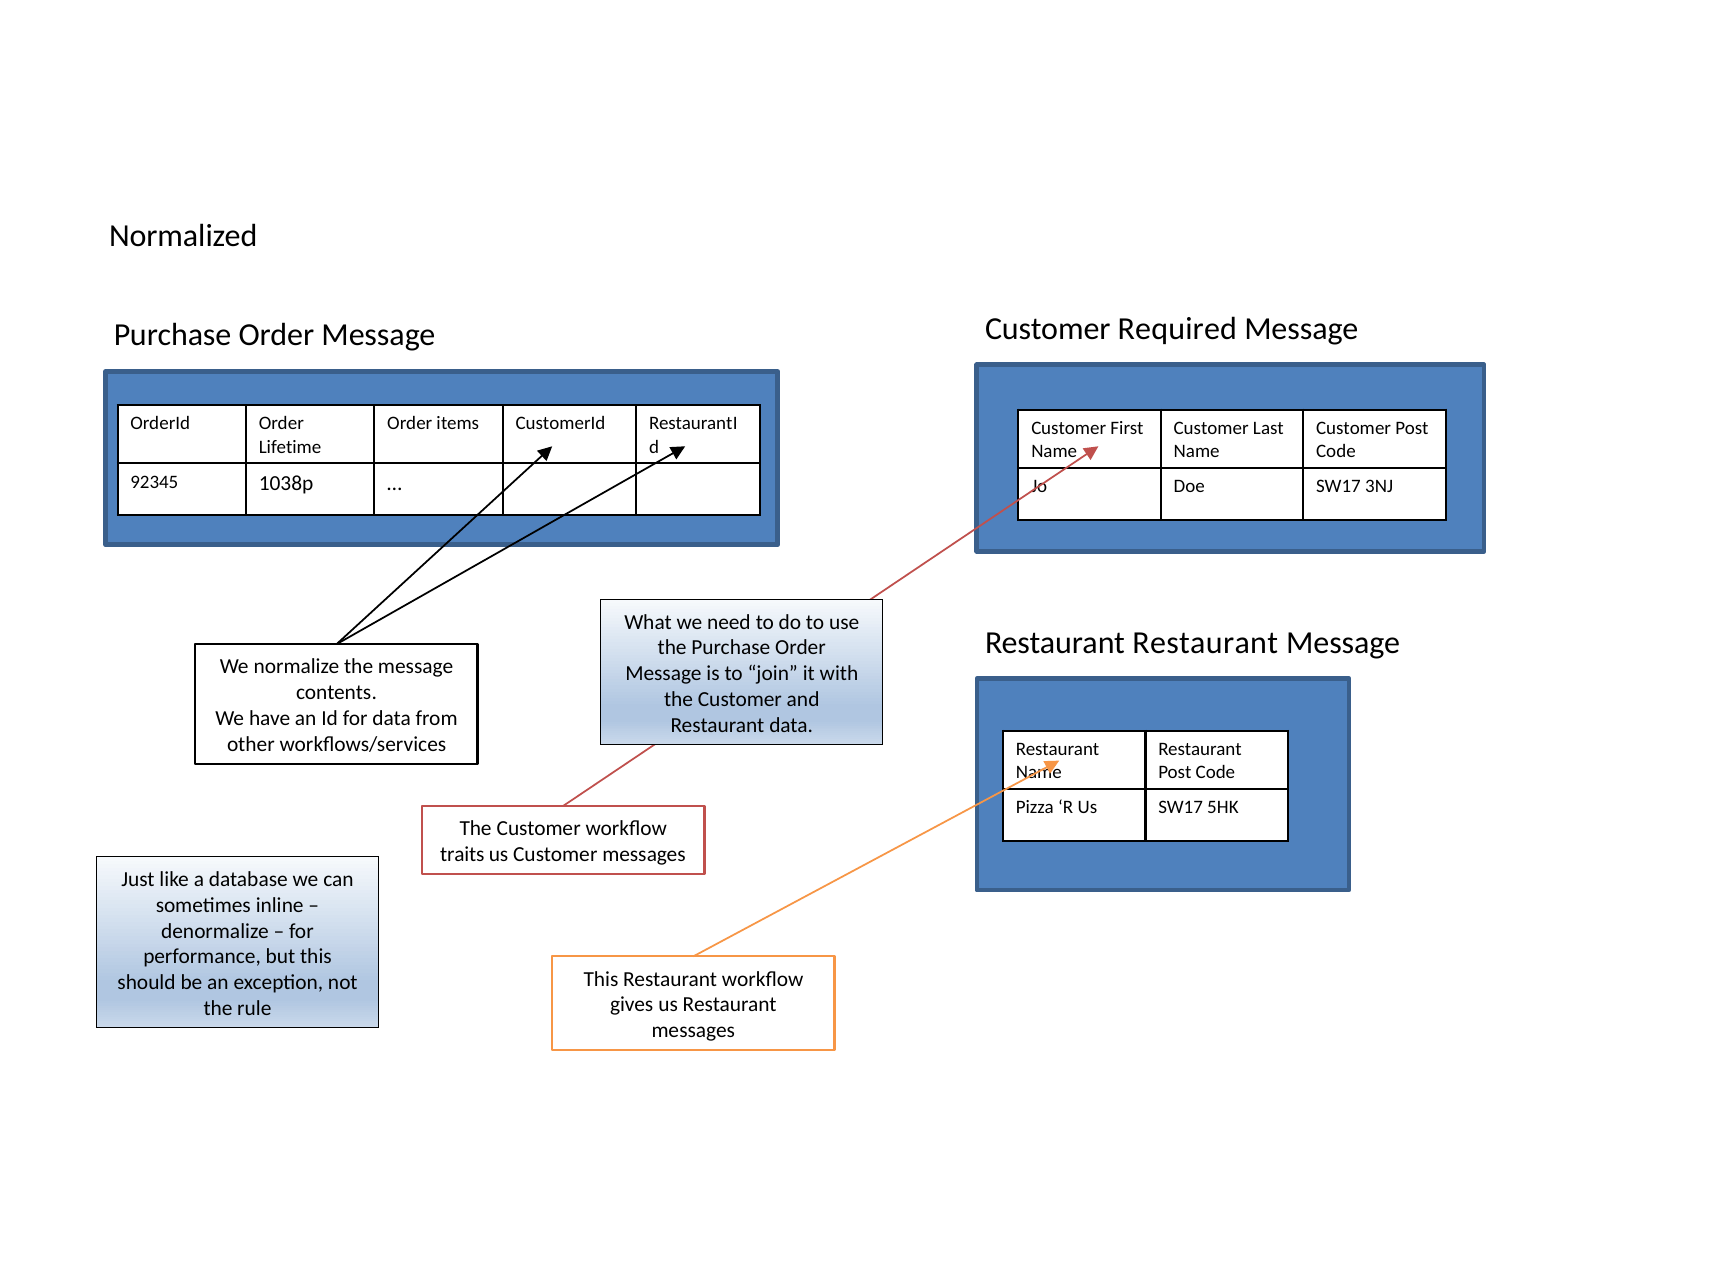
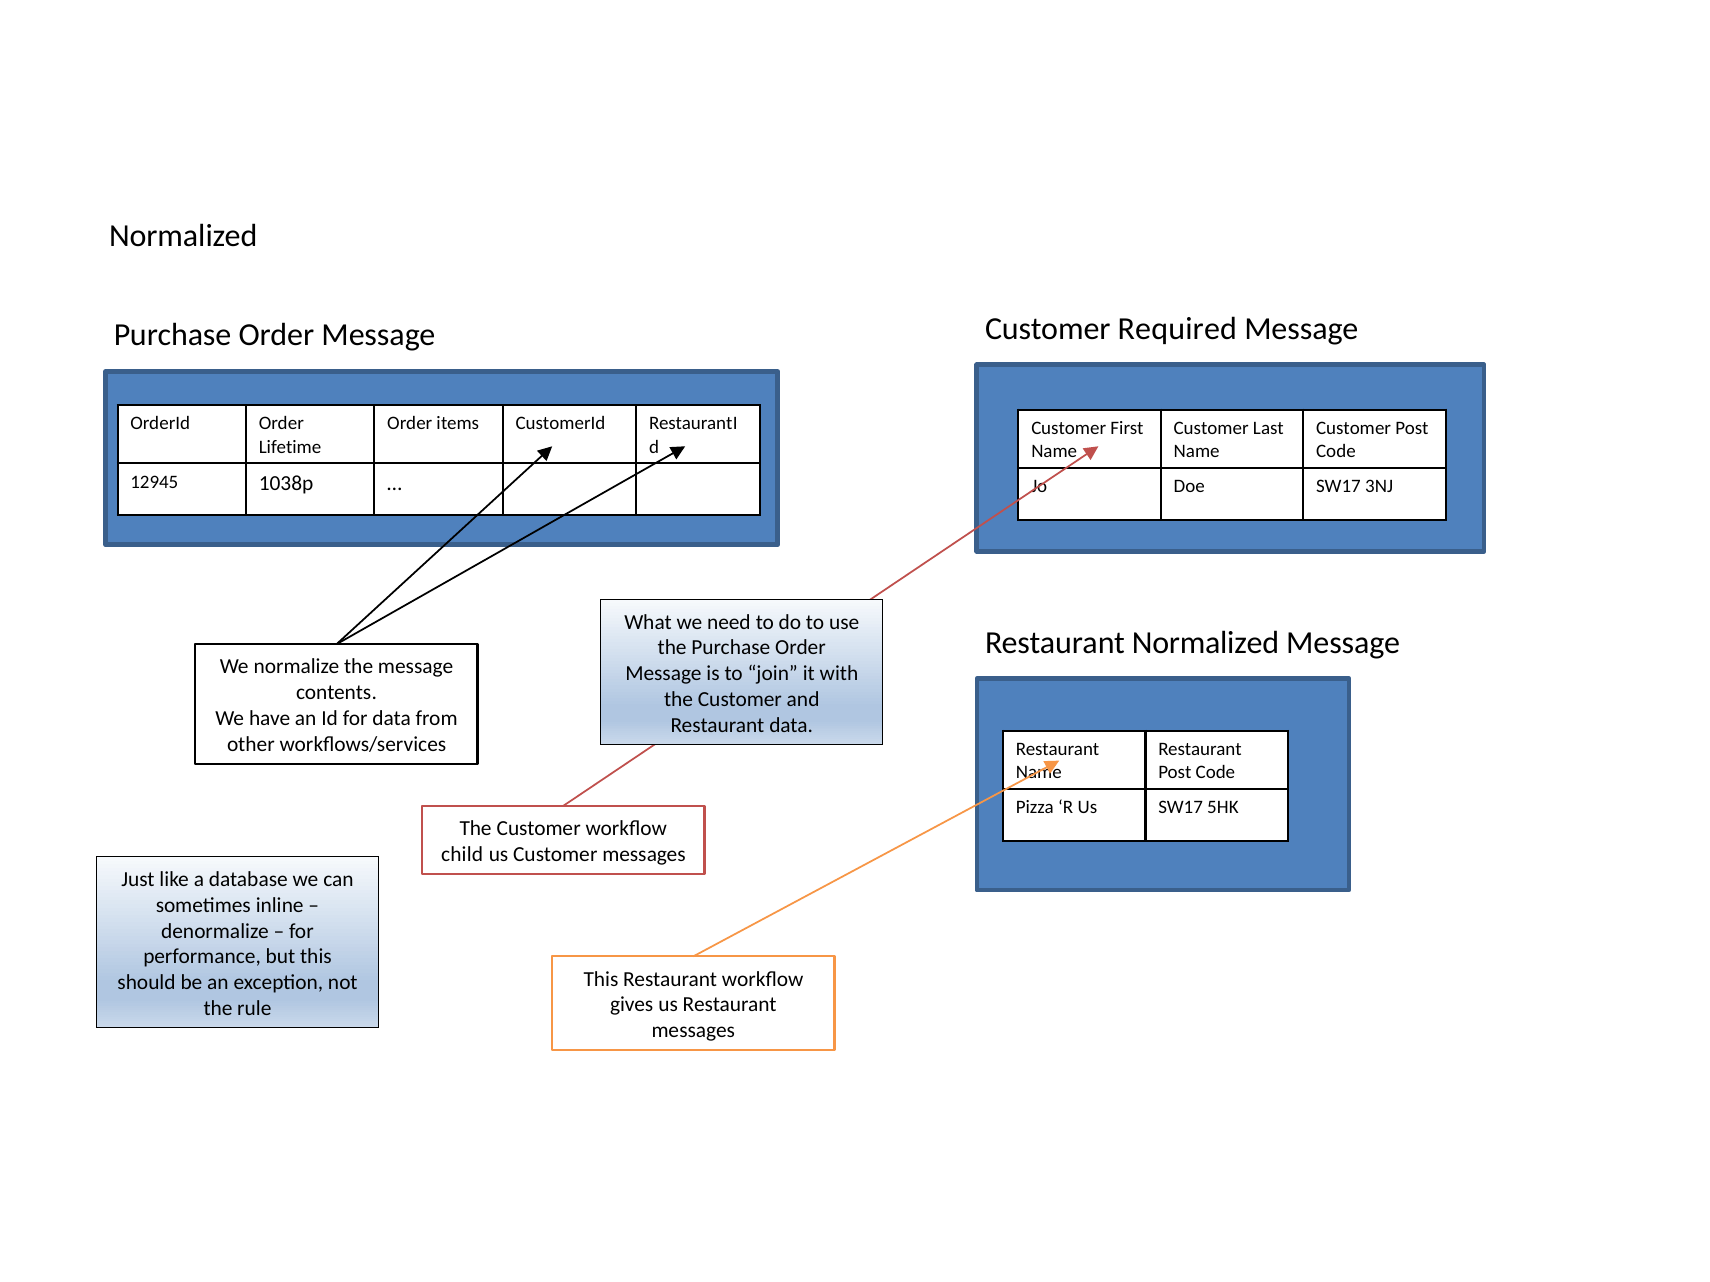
92345: 92345 -> 12945 (154, 482)
Restaurant Restaurant: Restaurant -> Normalized (1206, 643)
traits: traits -> child (462, 855)
